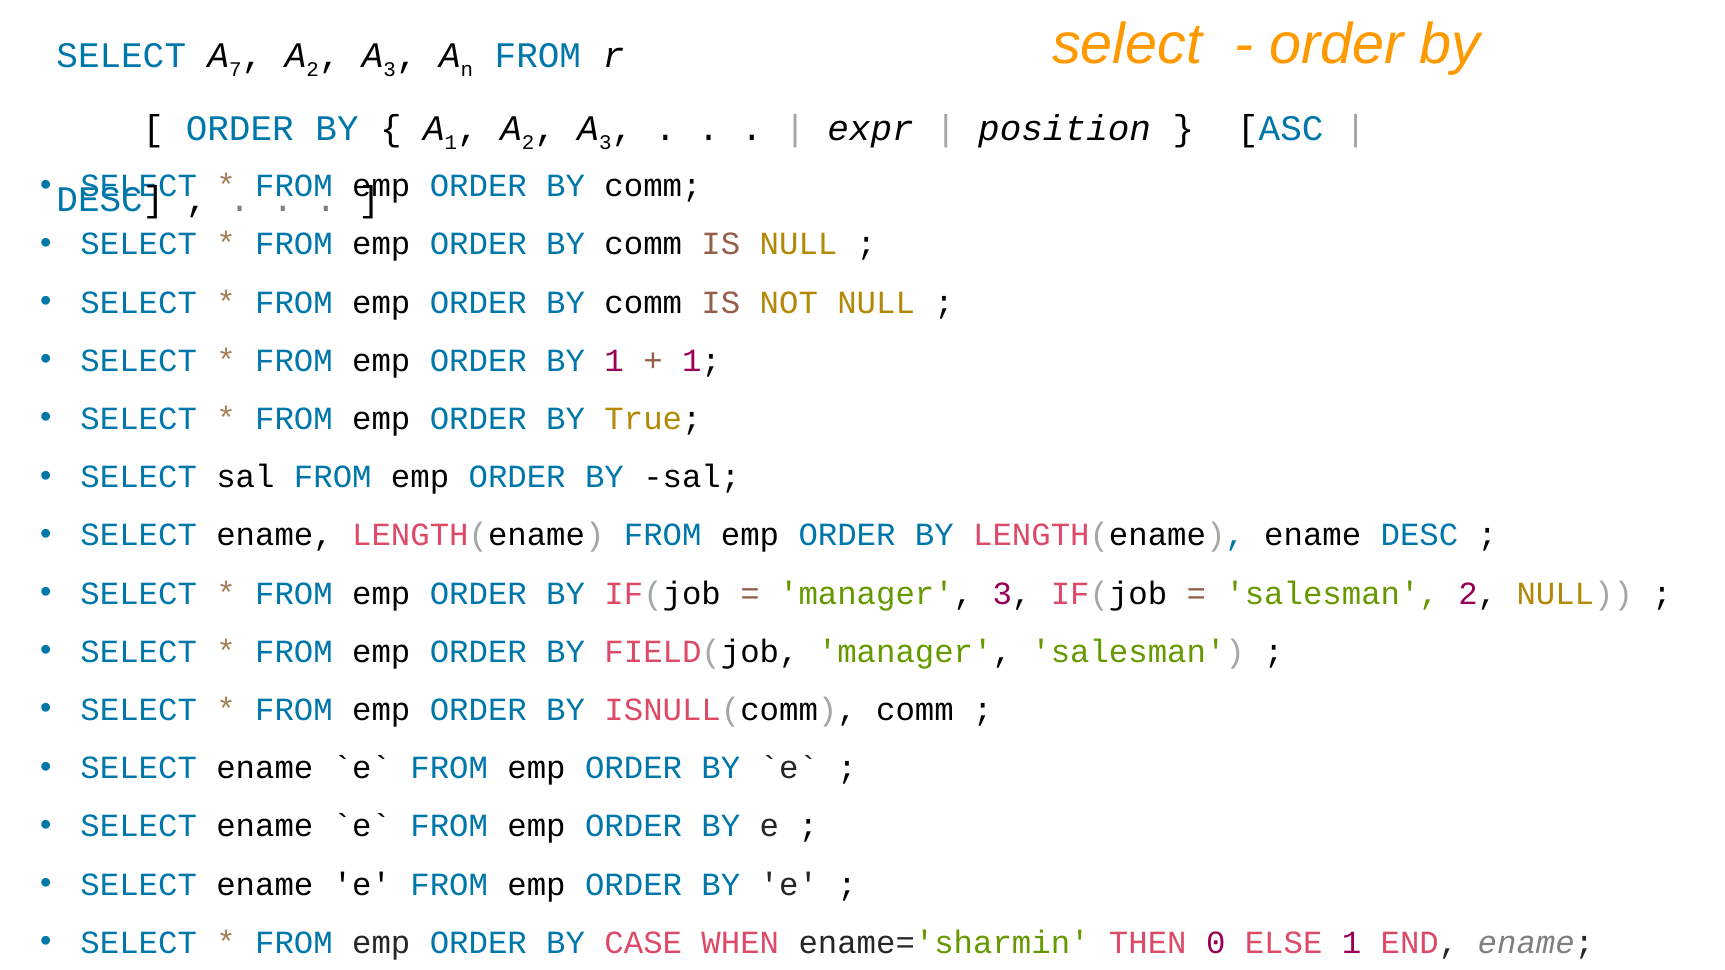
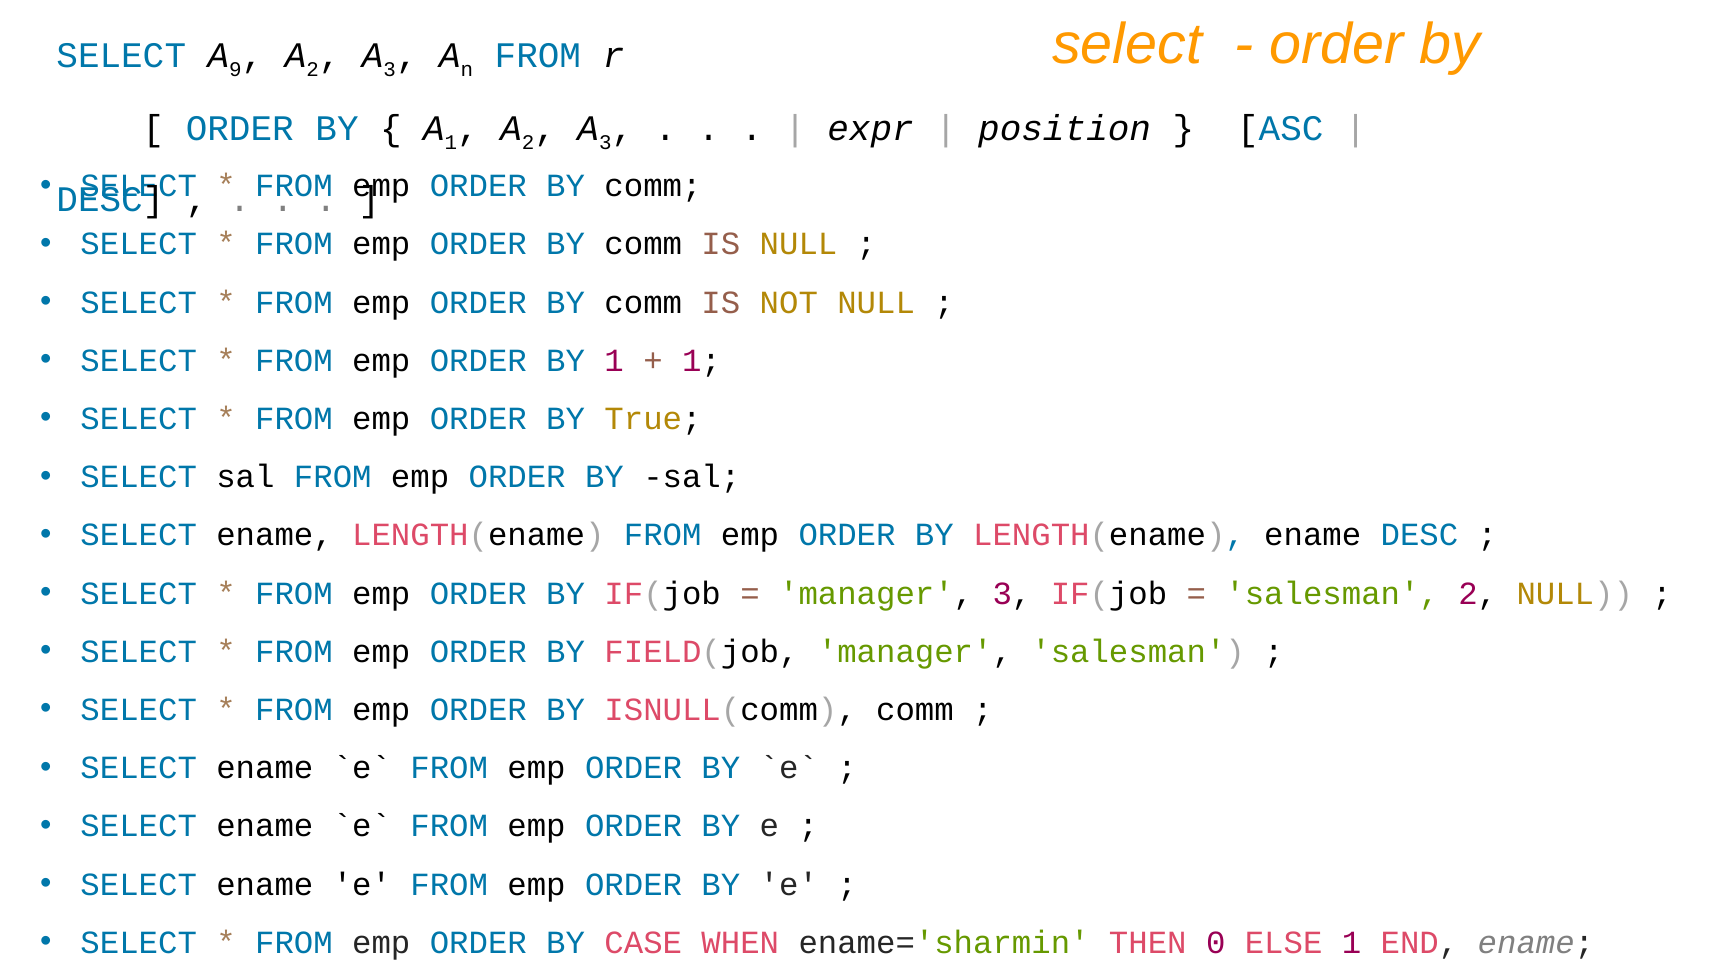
7: 7 -> 9 (235, 69)
